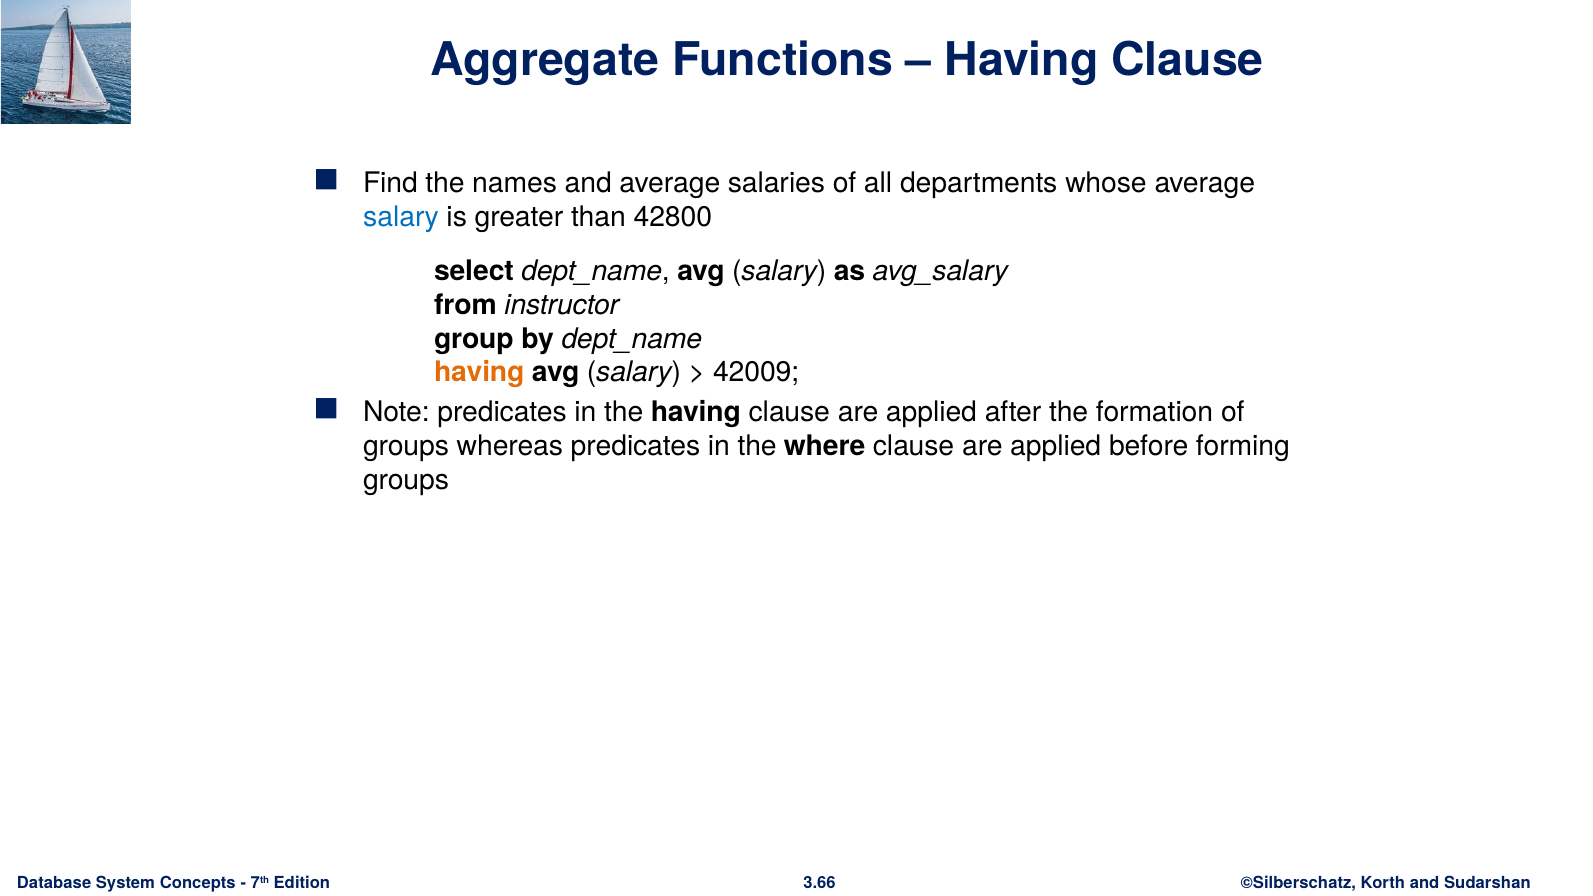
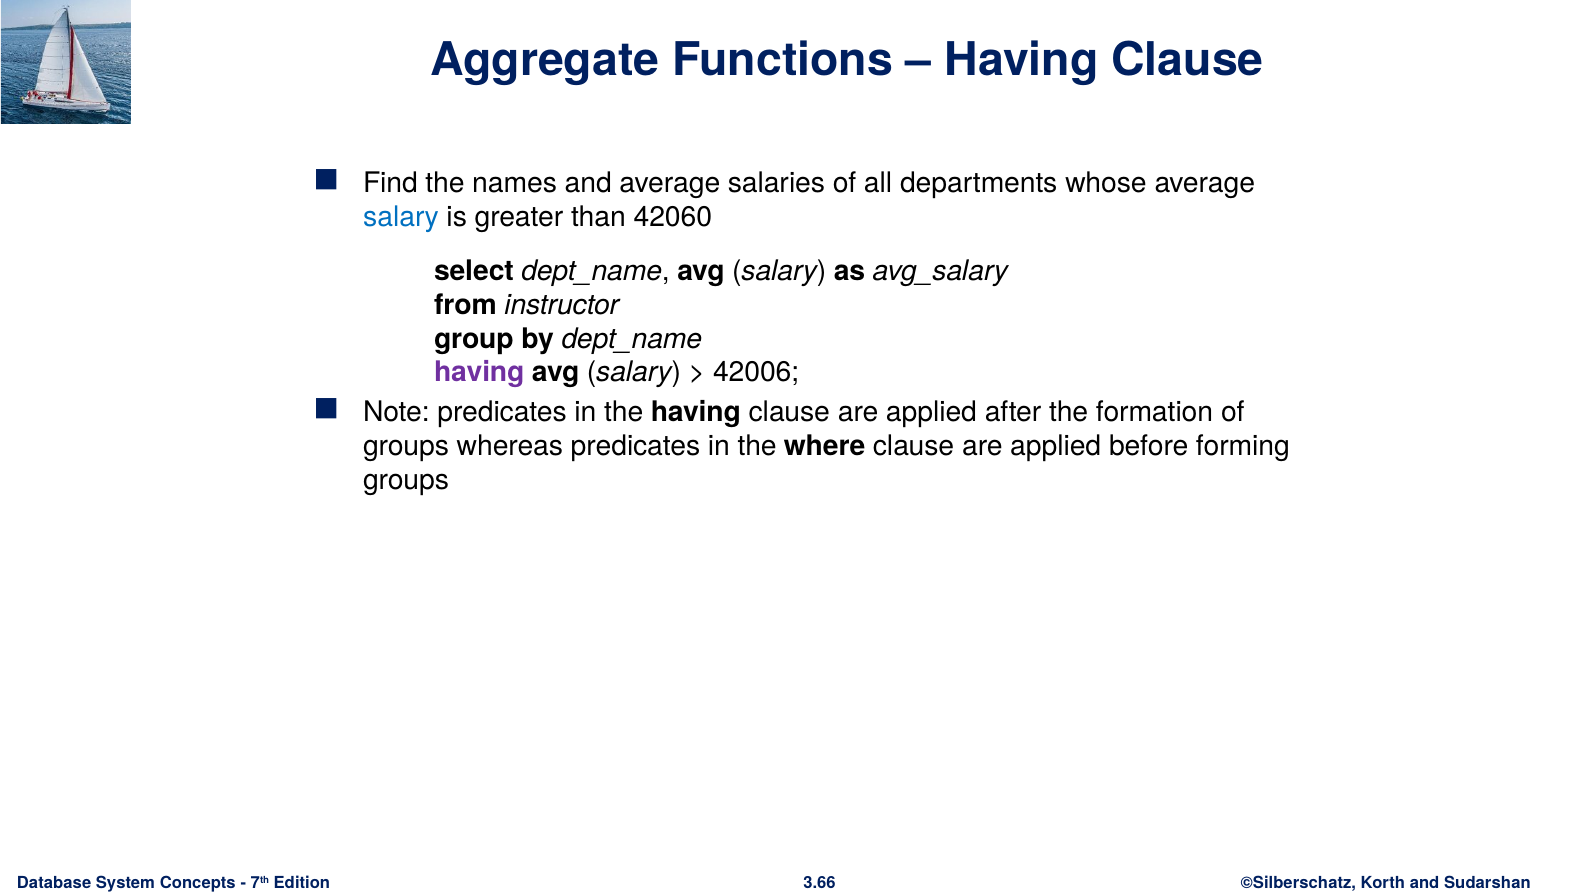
42800: 42800 -> 42060 (673, 217)
having colour: orange -> purple (479, 373)
42009: 42009 -> 42006 (756, 373)
